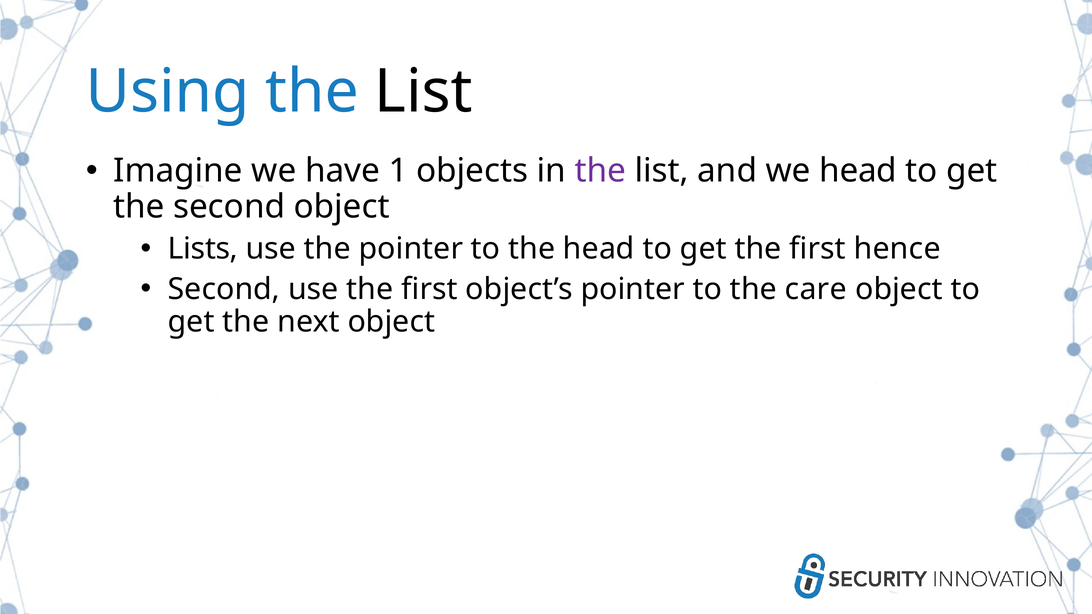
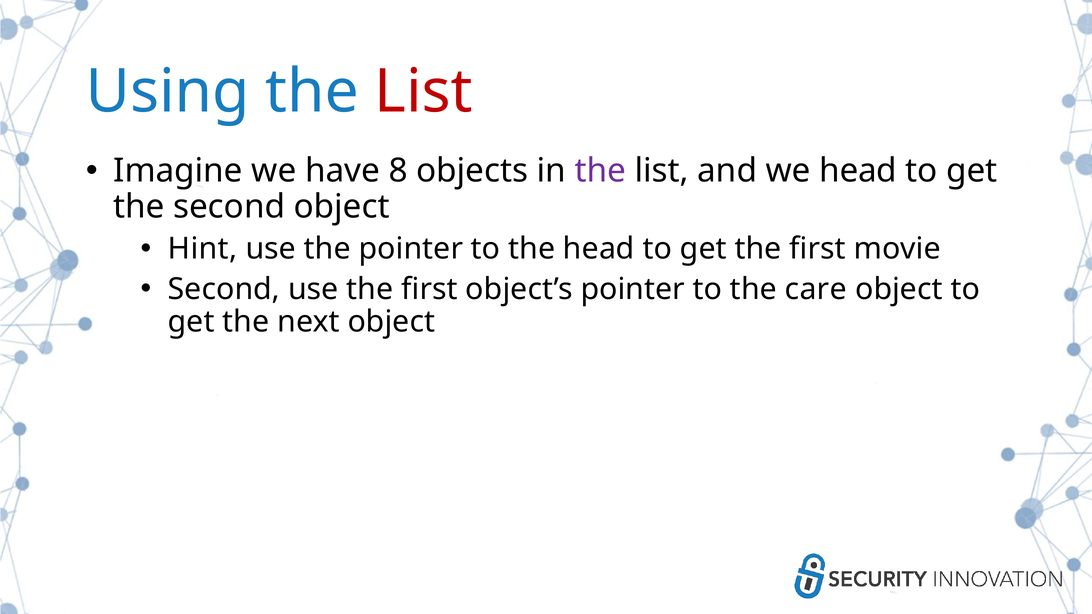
List colour: black -> red (424, 92)
1: 1 -> 8 (398, 171)
Lists: Lists -> Hint (203, 249)
hence: hence -> movie (897, 249)
